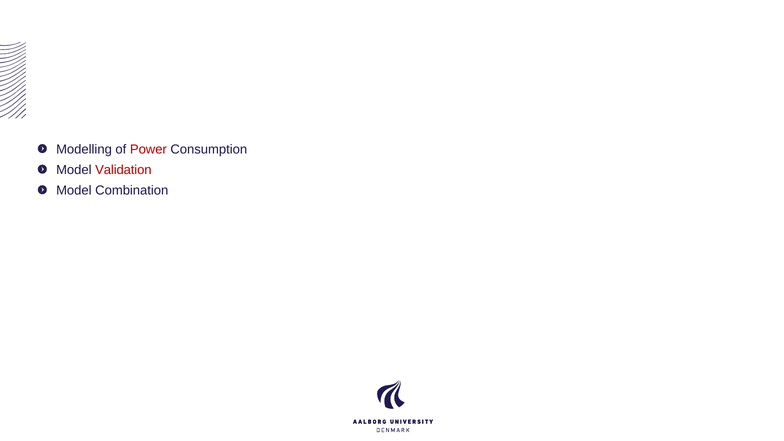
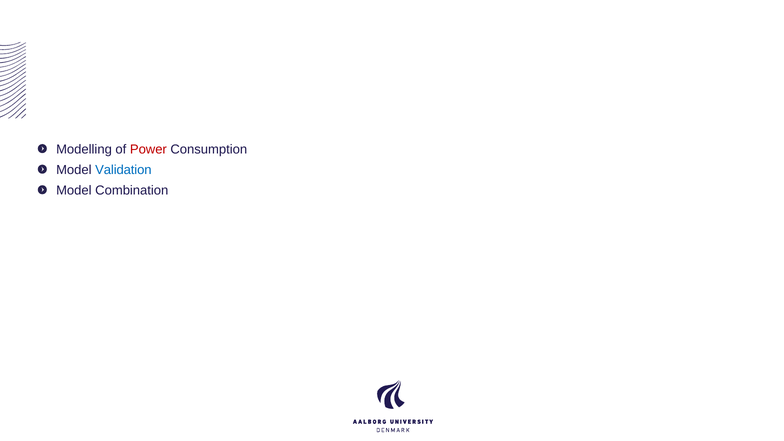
Validation colour: red -> blue (123, 170)
